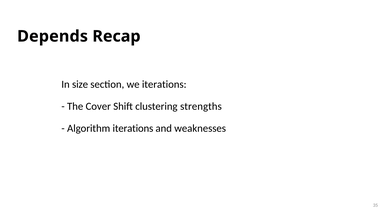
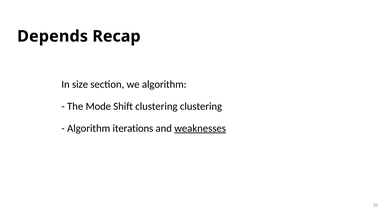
we iterations: iterations -> algorithm (164, 84)
Cover: Cover -> Mode (98, 106)
clustering strengths: strengths -> clustering (201, 106)
weaknesses underline: none -> present (200, 128)
